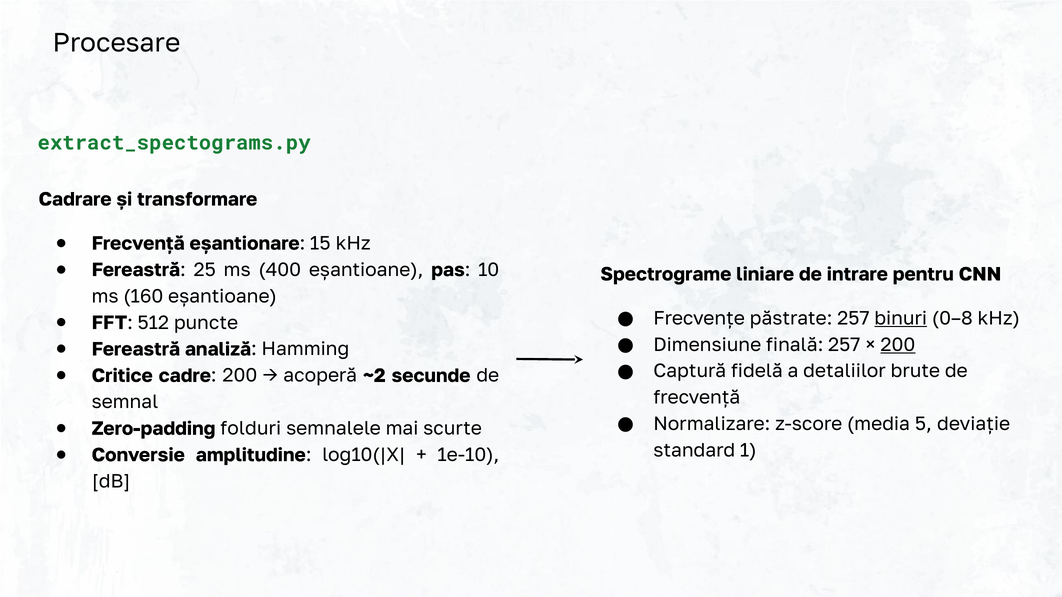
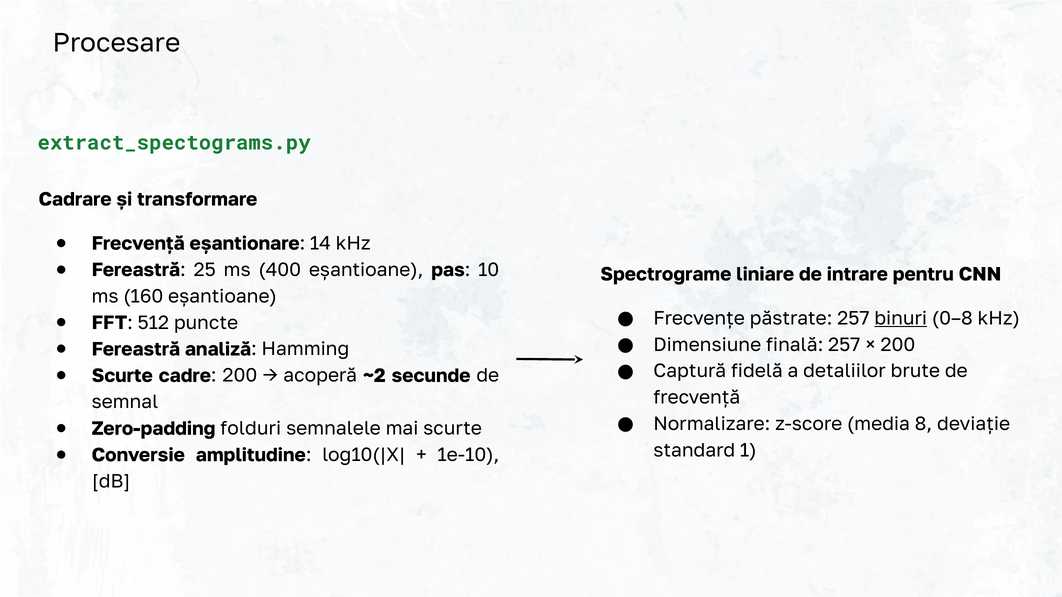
15: 15 -> 14 (320, 243)
200 underline: present -> none (898, 345)
Critice: Critice -> Scurte (122, 376)
5: 5 -> 8 (923, 424)
